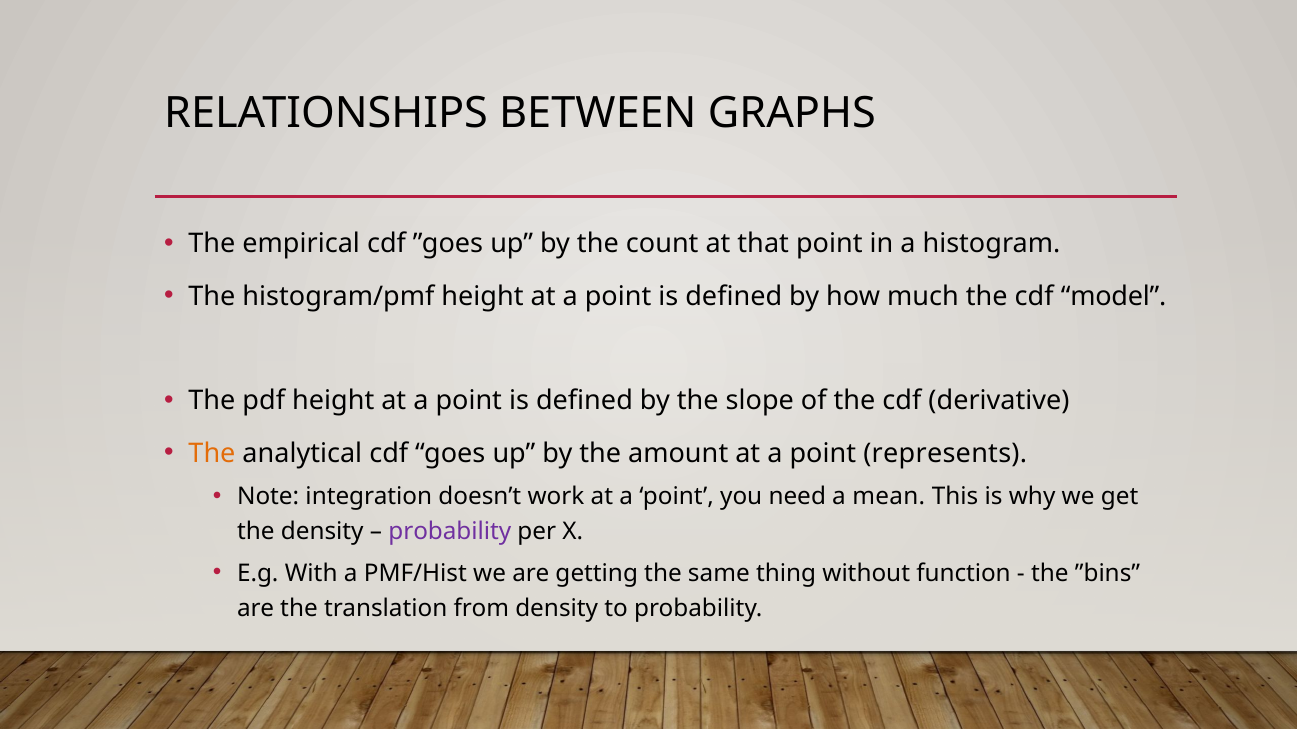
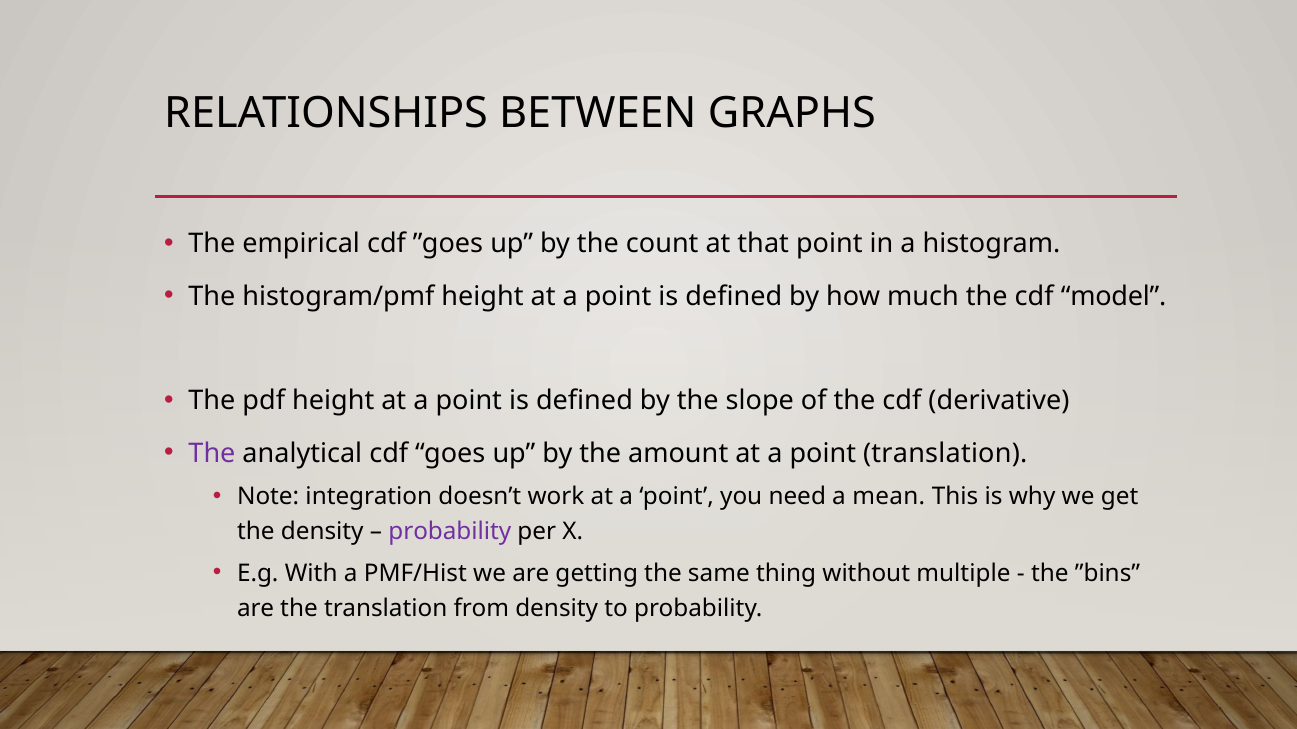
The colour: orange -> purple (212, 454)
point represents: represents -> translation (945, 454)
function: function -> multiple (963, 574)
